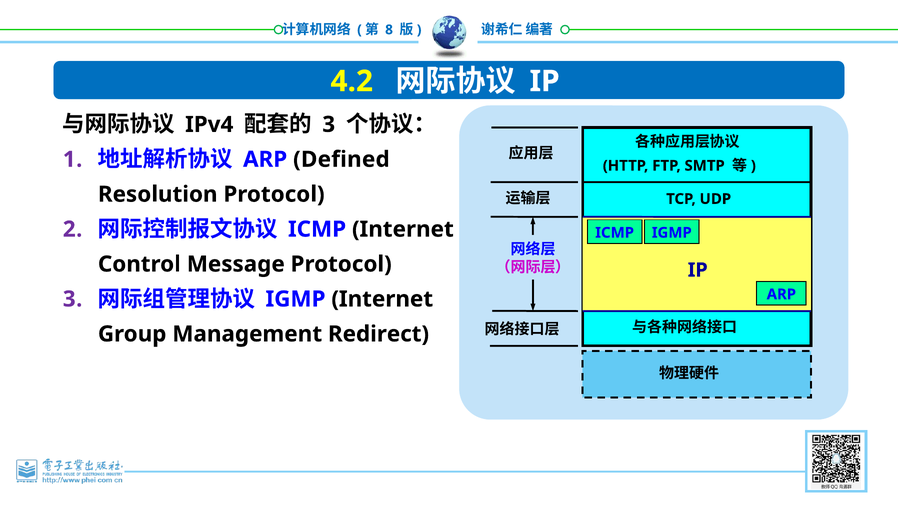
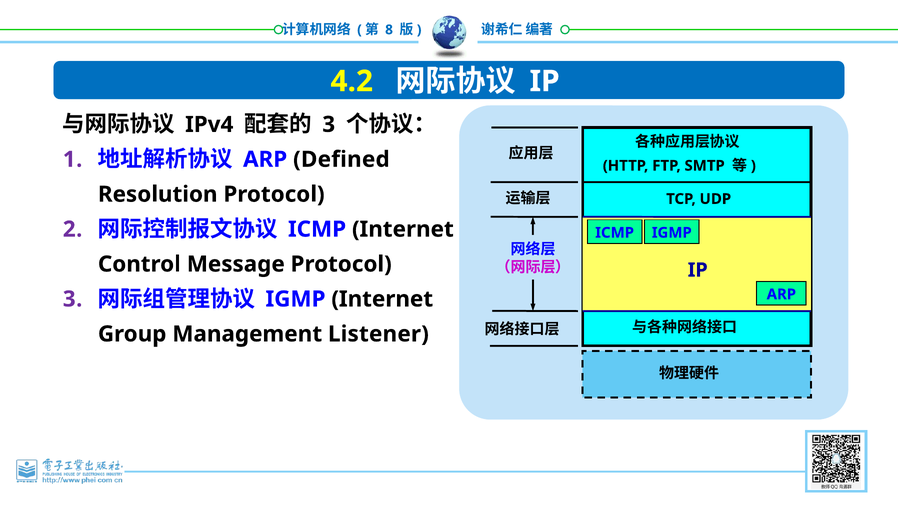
Redirect: Redirect -> Listener (378, 334)
